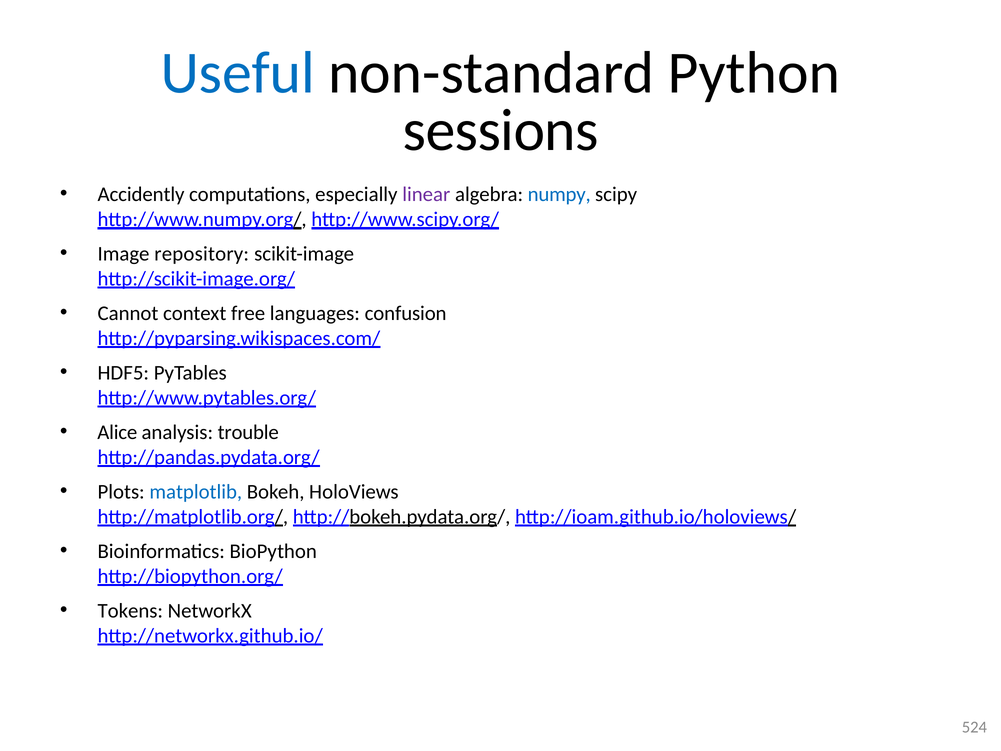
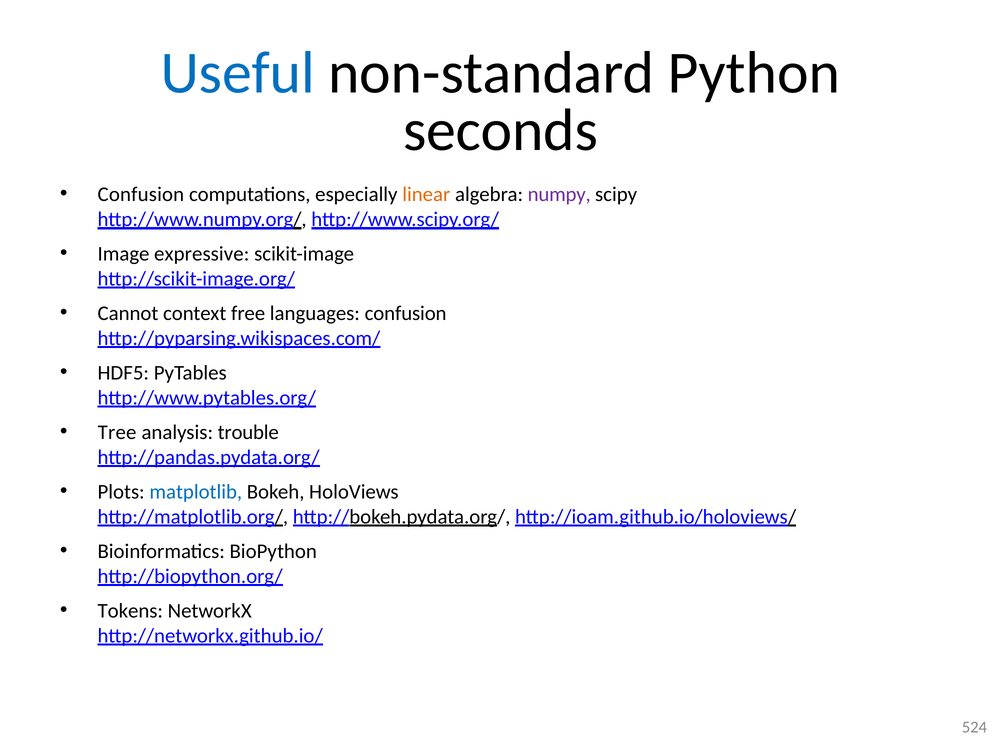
sessions: sessions -> seconds (501, 130)
Accidently: Accidently -> Confusion (141, 194)
linear colour: purple -> orange (426, 194)
numpy colour: blue -> purple (559, 194)
repository: repository -> expressive (202, 254)
Alice: Alice -> Tree (117, 432)
